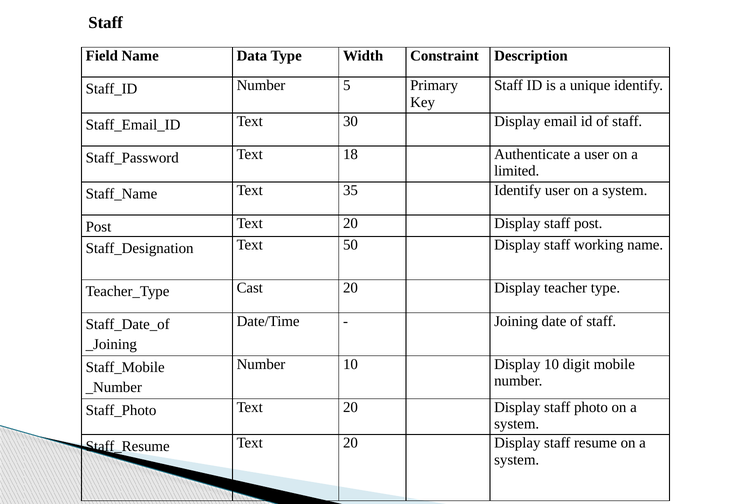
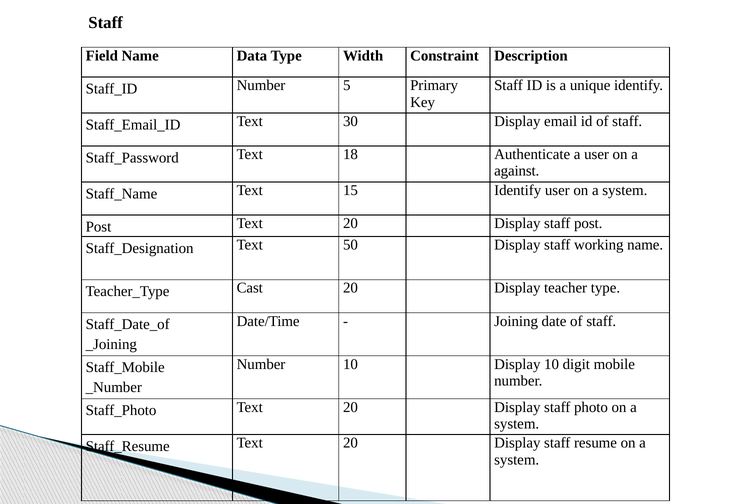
limited: limited -> against (517, 171)
35: 35 -> 15 (350, 190)
